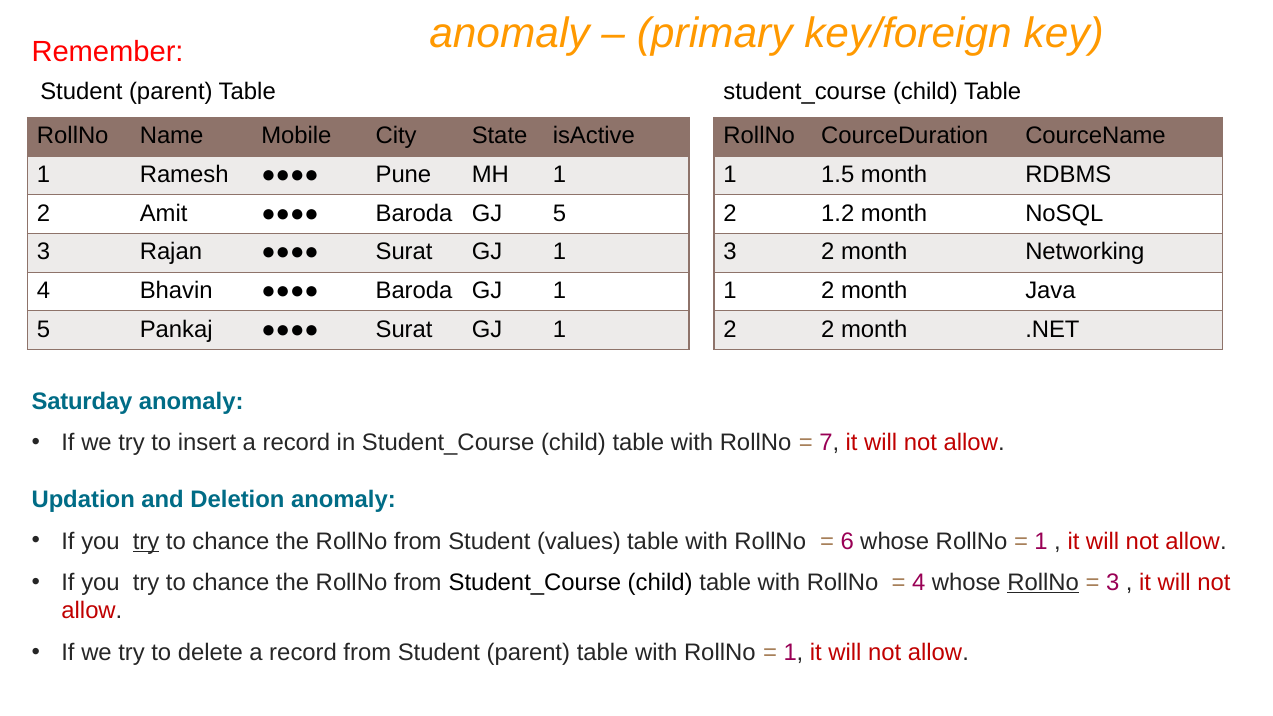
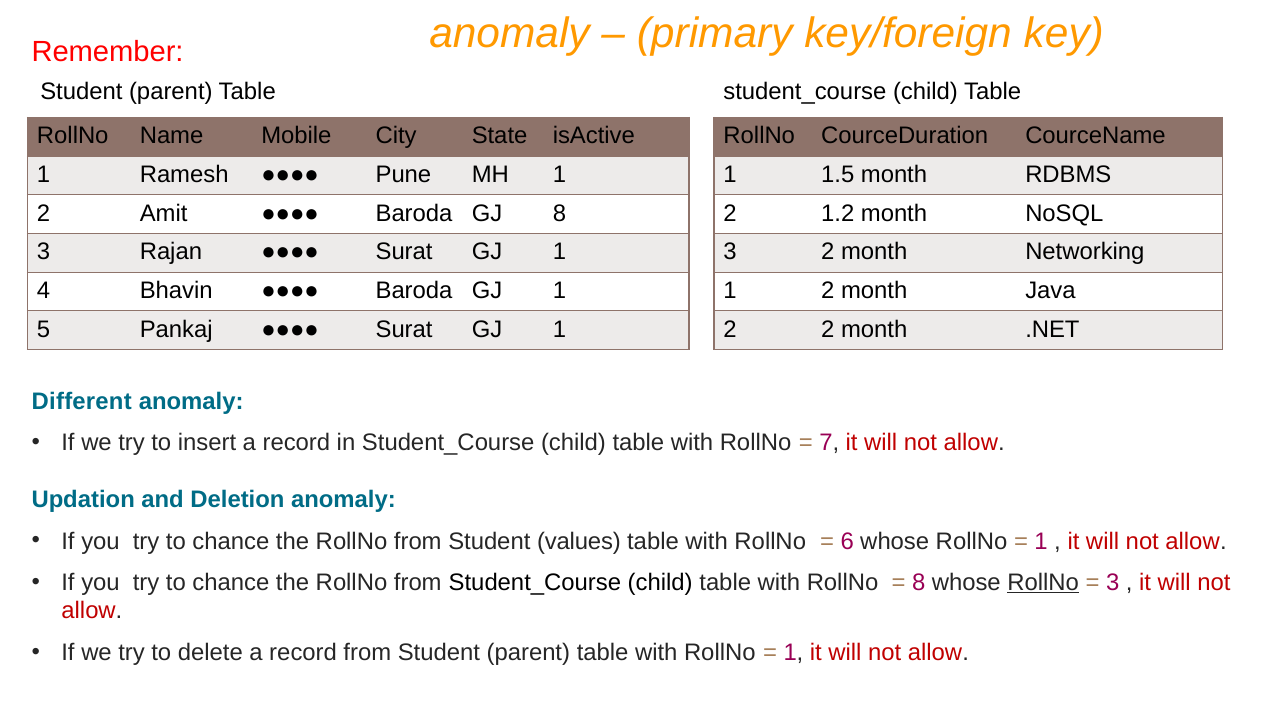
GJ 5: 5 -> 8 (559, 213)
Saturday: Saturday -> Different (82, 401)
try underline: present -> none (146, 541)
4: 4 -> 8 (919, 583)
